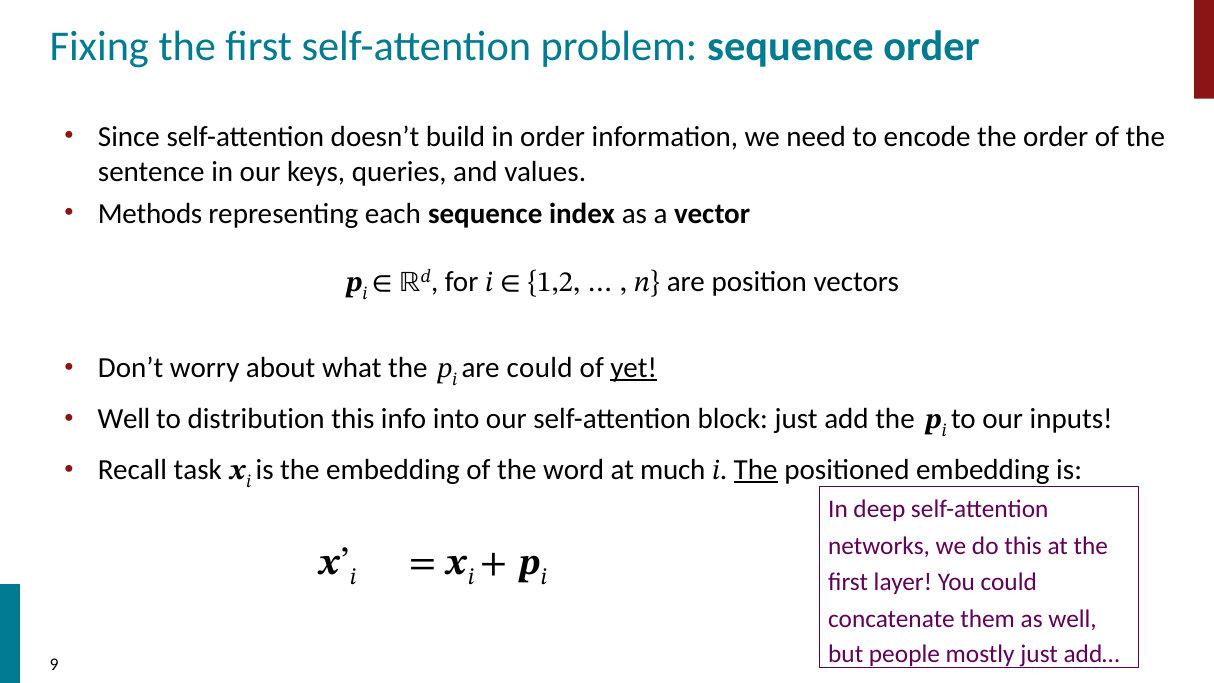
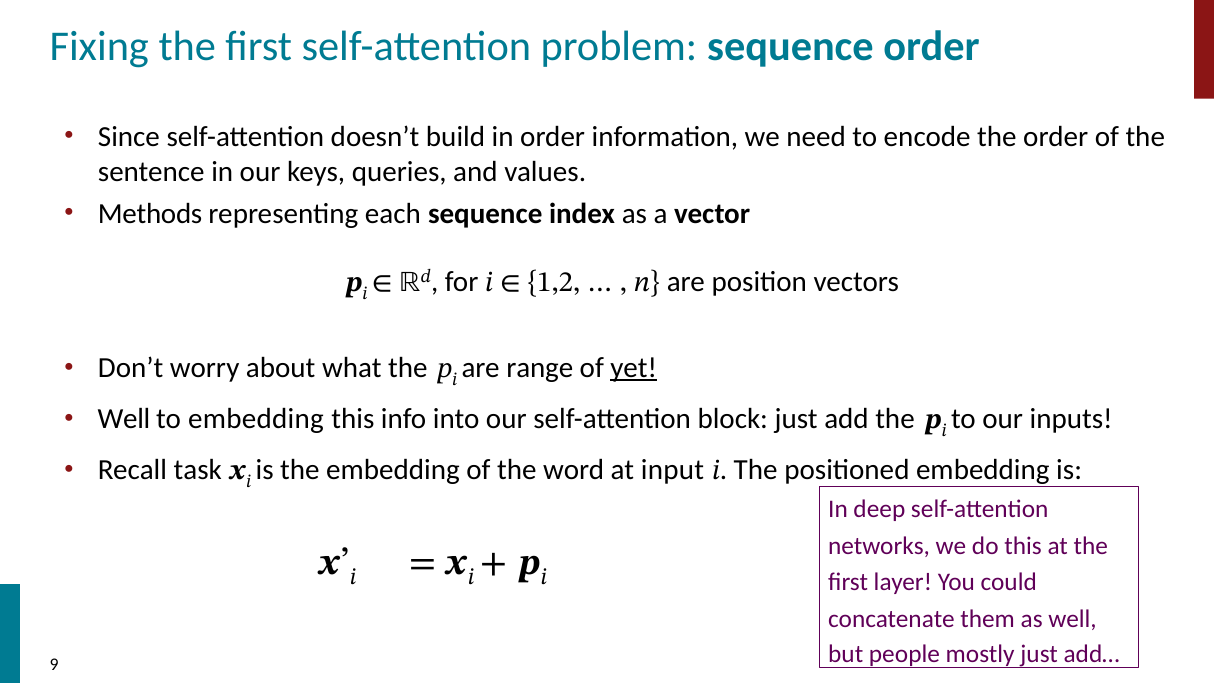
are could: could -> range (540, 368)
to distribution: distribution -> embedding (256, 419)
much: much -> input (672, 470)
The underline: present -> none (756, 470)
